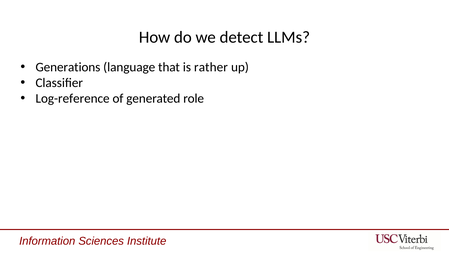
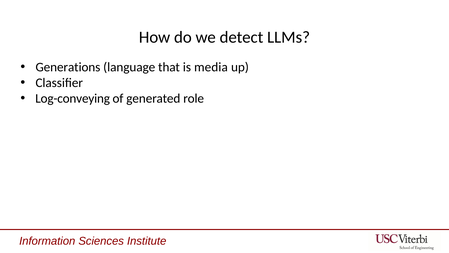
rather: rather -> media (211, 67)
Log-reference: Log-reference -> Log-conveying (73, 98)
